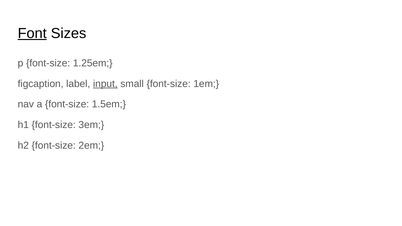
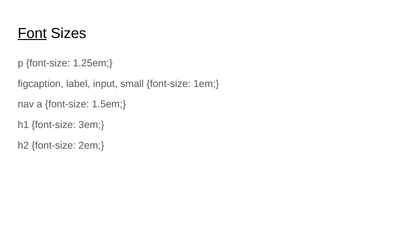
input underline: present -> none (105, 84)
